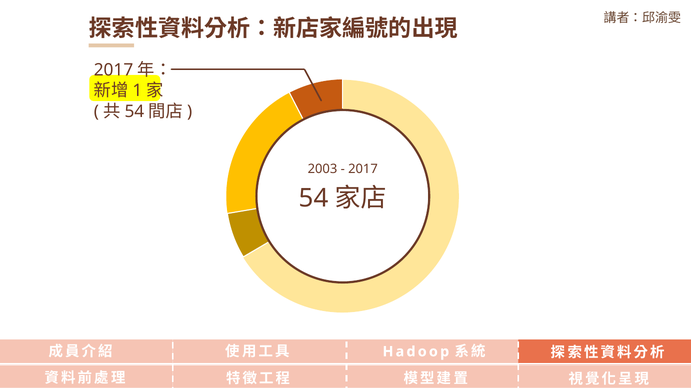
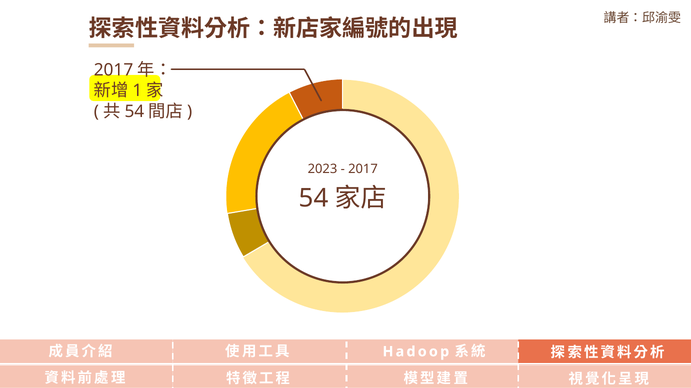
2003: 2003 -> 2023 (323, 169)
